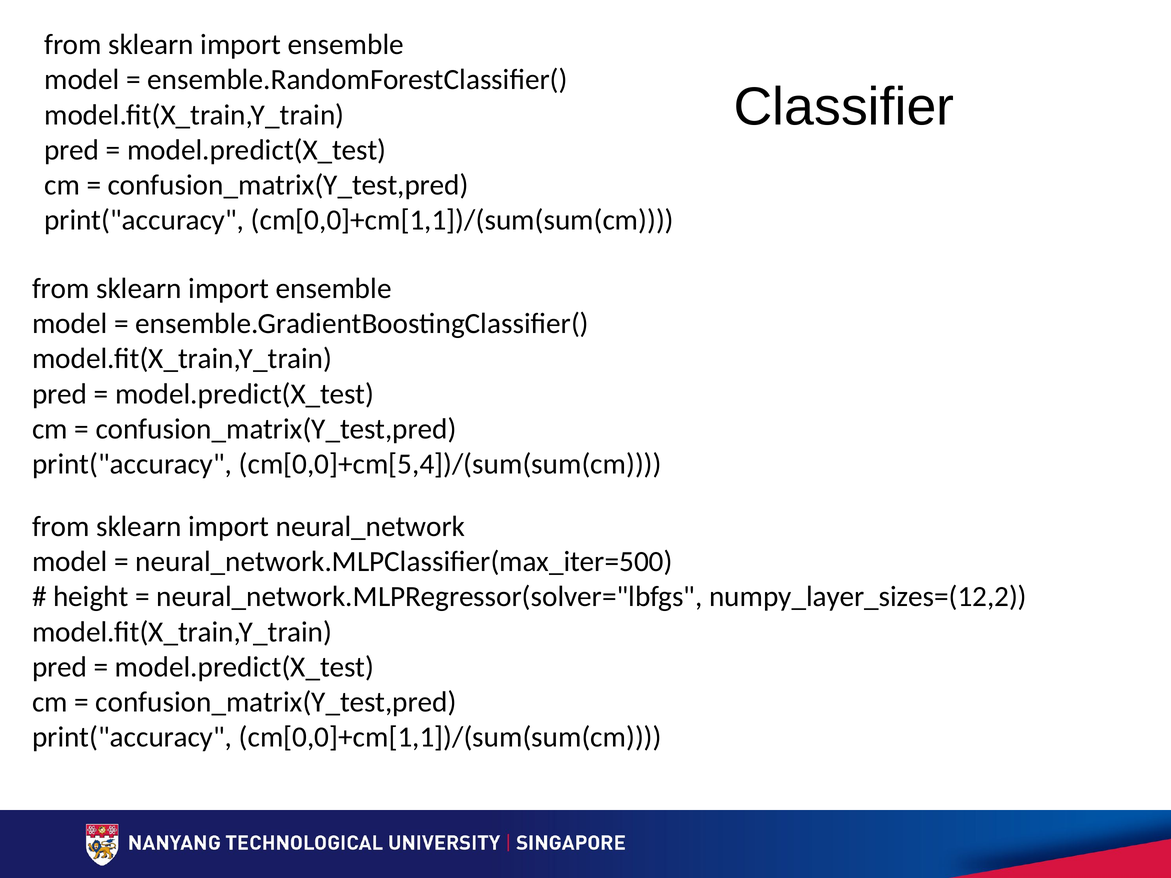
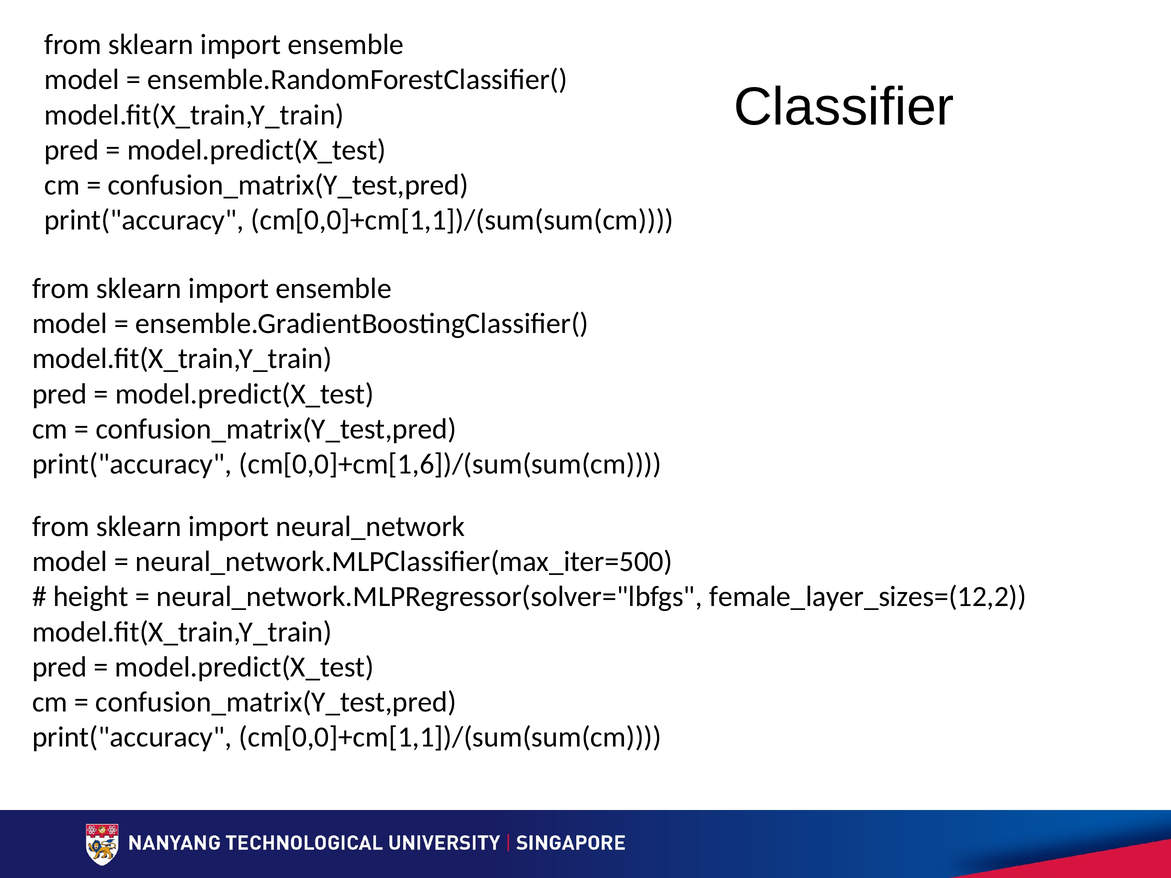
cm[0,0]+cm[5,4])/(sum(sum(cm: cm[0,0]+cm[5,4])/(sum(sum(cm -> cm[0,0]+cm[1,6])/(sum(sum(cm (450, 464)
numpy_layer_sizes=(12,2: numpy_layer_sizes=(12,2 -> female_layer_sizes=(12,2 (868, 597)
